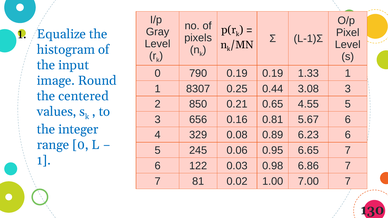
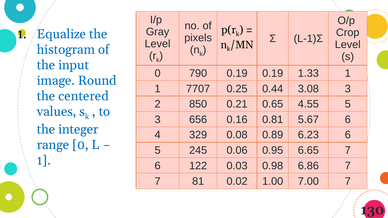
Pixel: Pixel -> Crop (348, 33)
8307: 8307 -> 7707 (198, 89)
